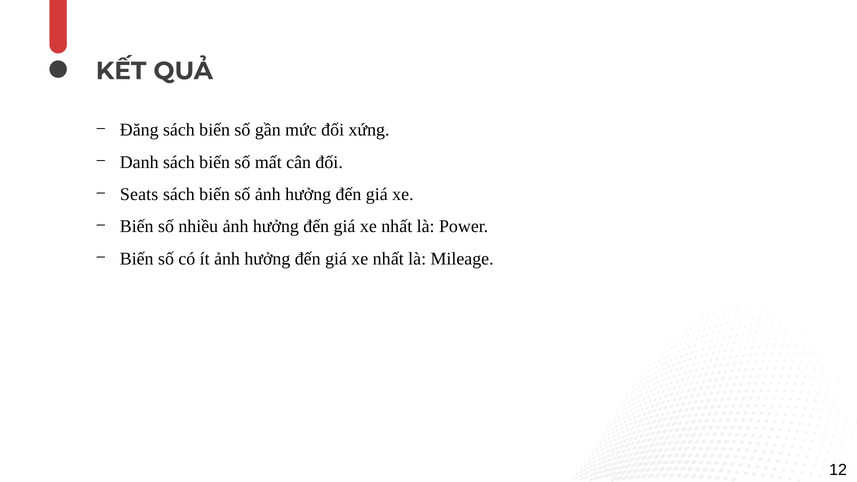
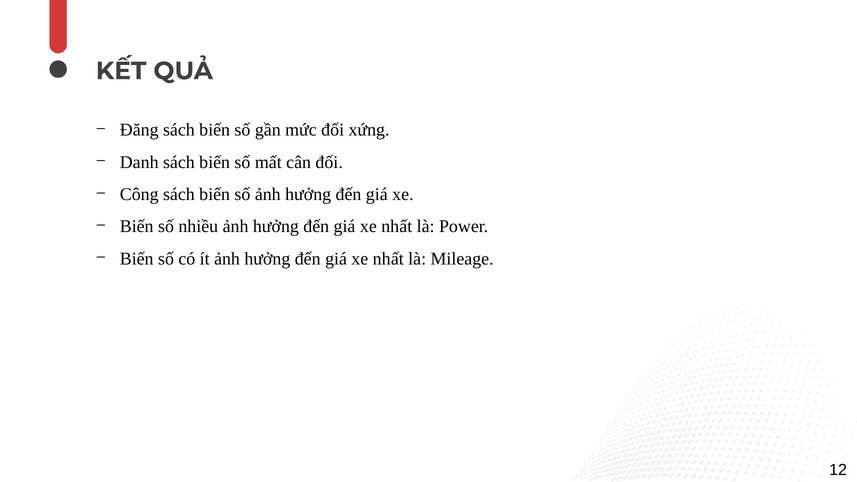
Seats: Seats -> Công (139, 194)
